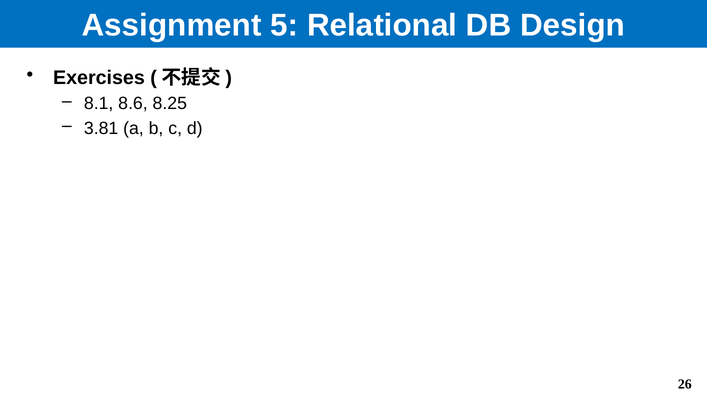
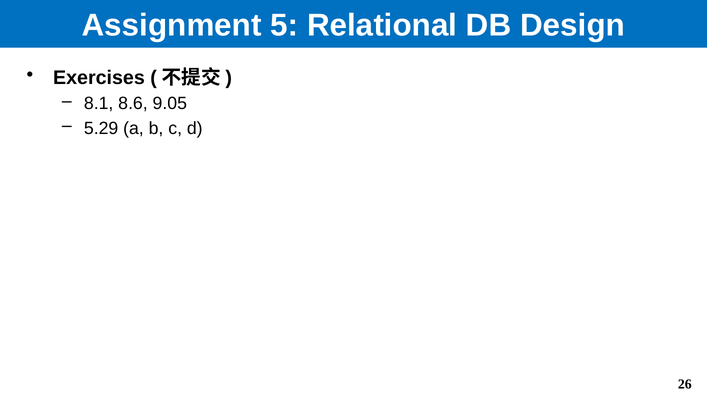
8.25: 8.25 -> 9.05 (170, 104)
3.81: 3.81 -> 5.29 (101, 128)
